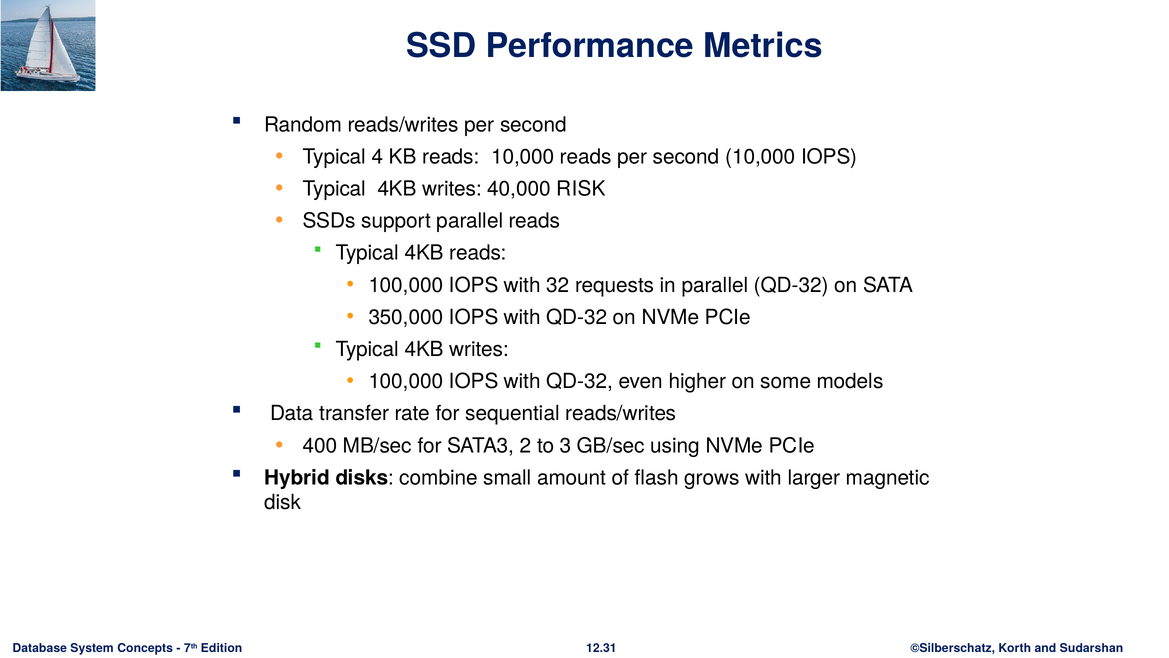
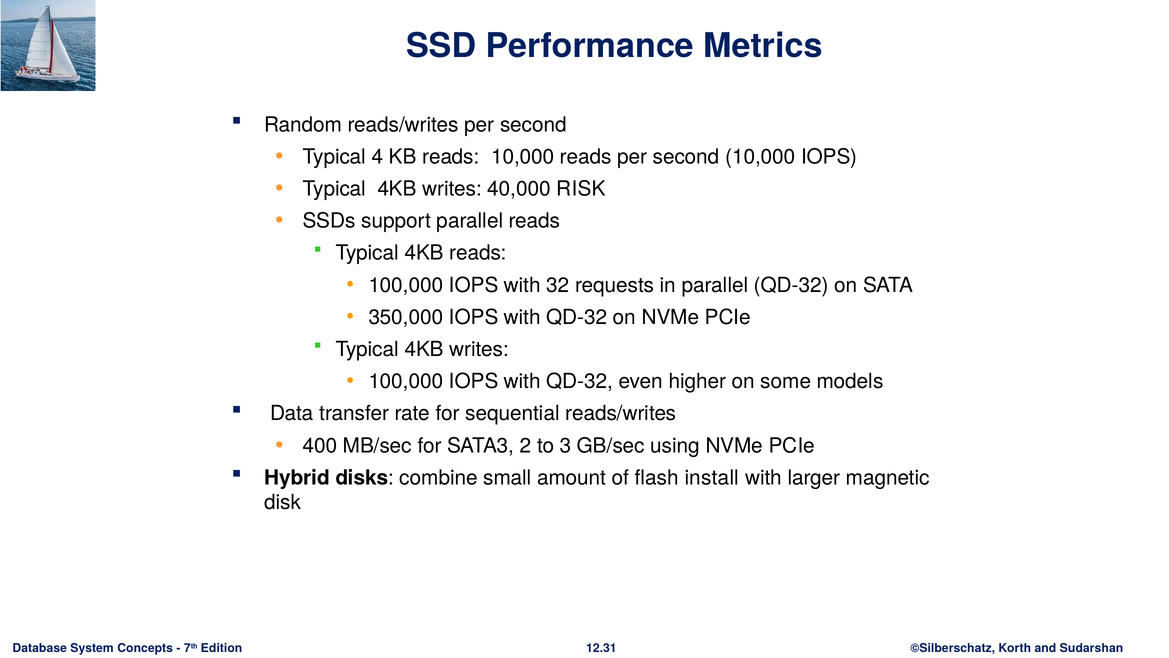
grows: grows -> install (712, 477)
